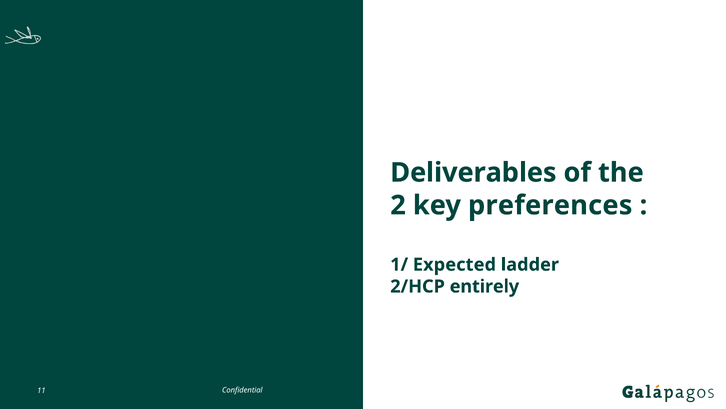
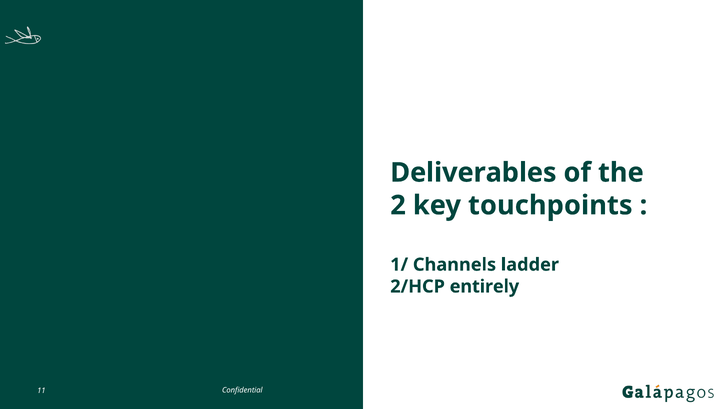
preferences: preferences -> touchpoints (550, 205)
Expected: Expected -> Channels (454, 264)
